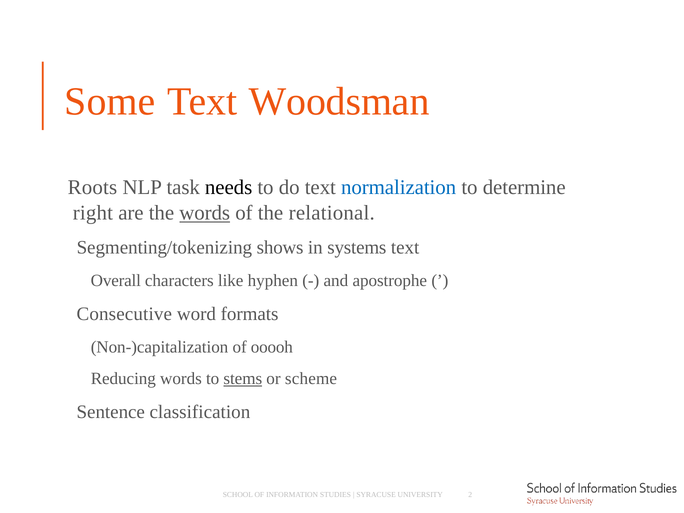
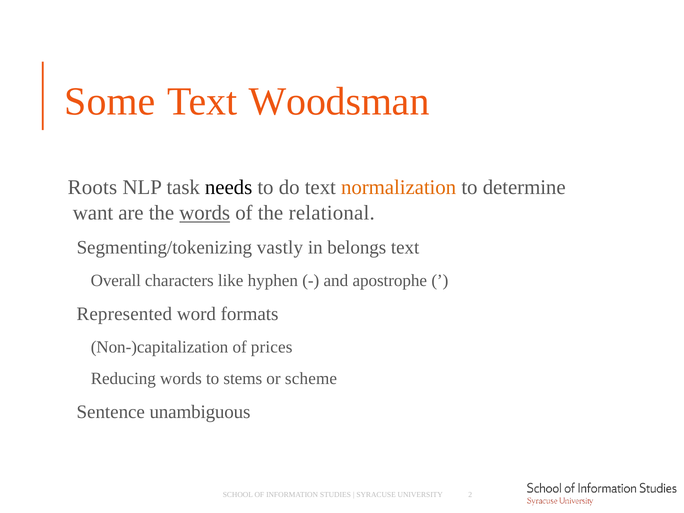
normalization colour: blue -> orange (399, 187)
right: right -> want (93, 213)
shows: shows -> vastly (280, 248)
systems: systems -> belongs (357, 248)
Consecutive: Consecutive -> Represented (124, 314)
ooooh: ooooh -> prices (272, 347)
stems underline: present -> none (243, 378)
classification: classification -> unambiguous (200, 412)
